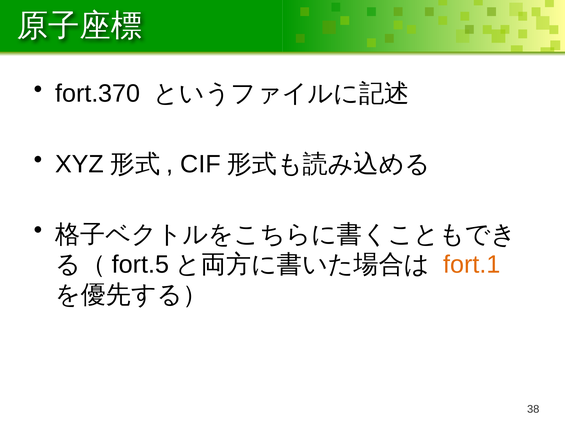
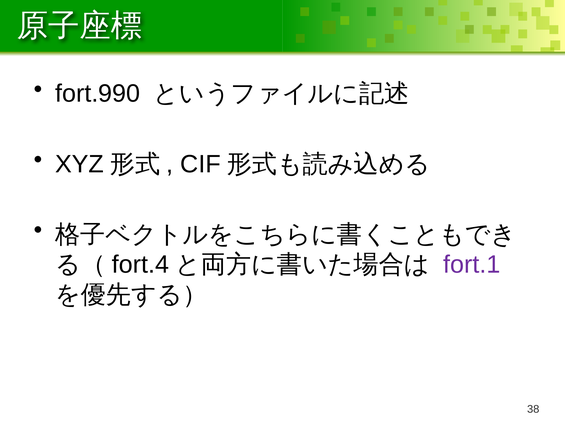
fort.370: fort.370 -> fort.990 (98, 94)
fort.5: fort.5 -> fort.4 (141, 264)
fort.1 colour: orange -> purple (472, 264)
